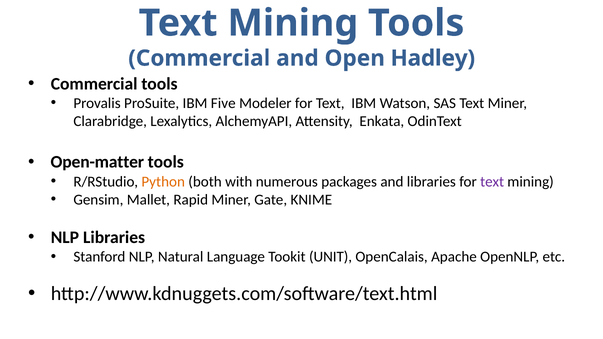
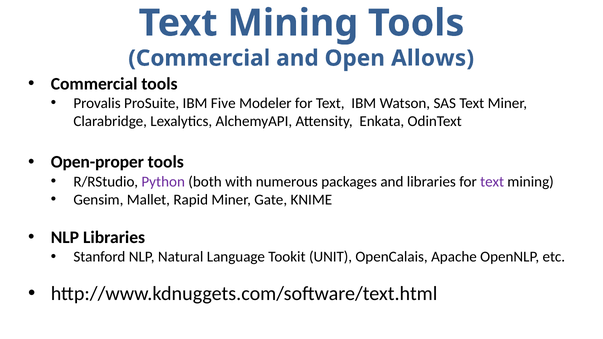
Hadley: Hadley -> Allows (433, 58)
Open-matter: Open-matter -> Open-proper (97, 162)
Python colour: orange -> purple (163, 182)
